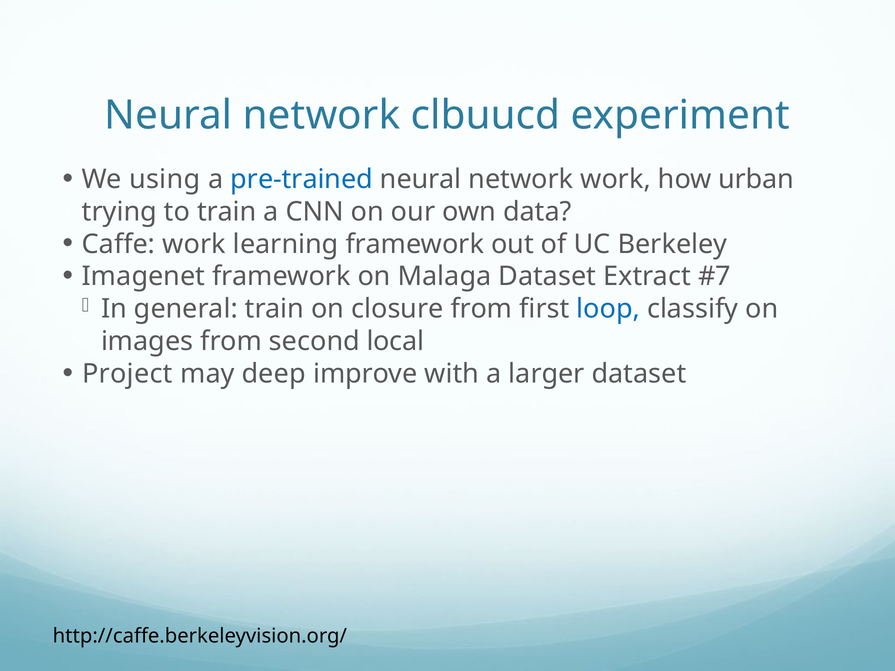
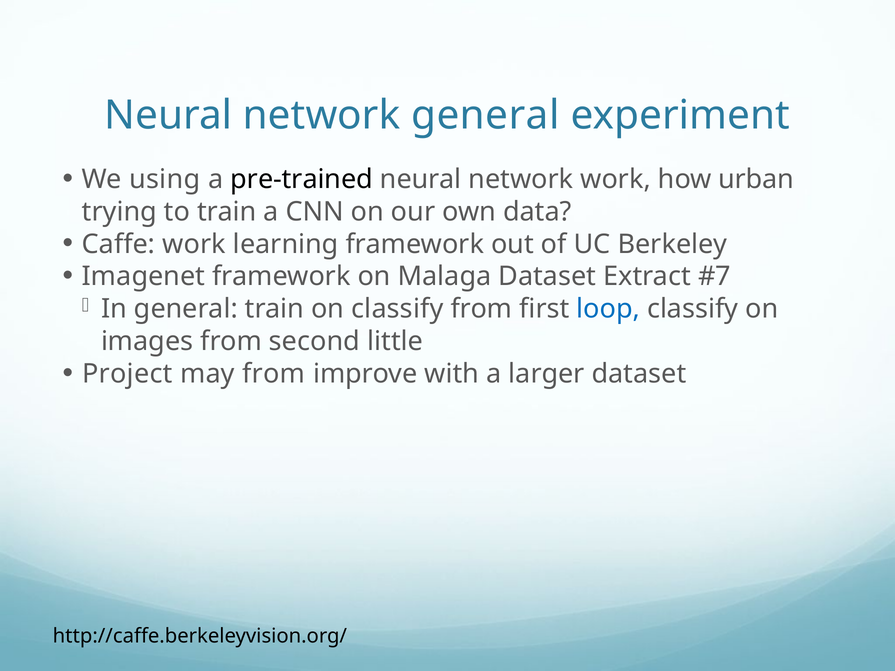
network clbuucd: clbuucd -> general (485, 115)
pre-trained colour: blue -> black (302, 179)
on closure: closure -> classify (397, 309)
local: local -> little (395, 342)
may deep: deep -> from (274, 374)
